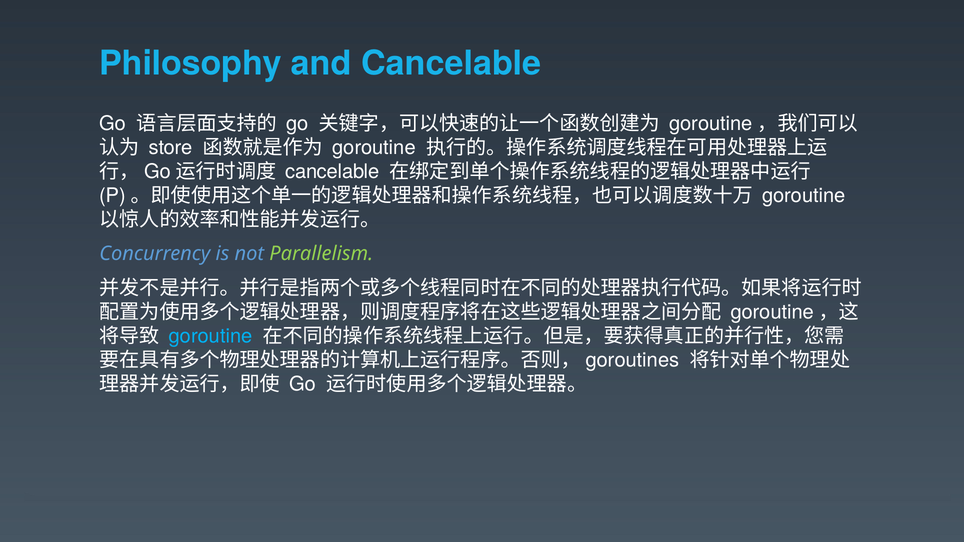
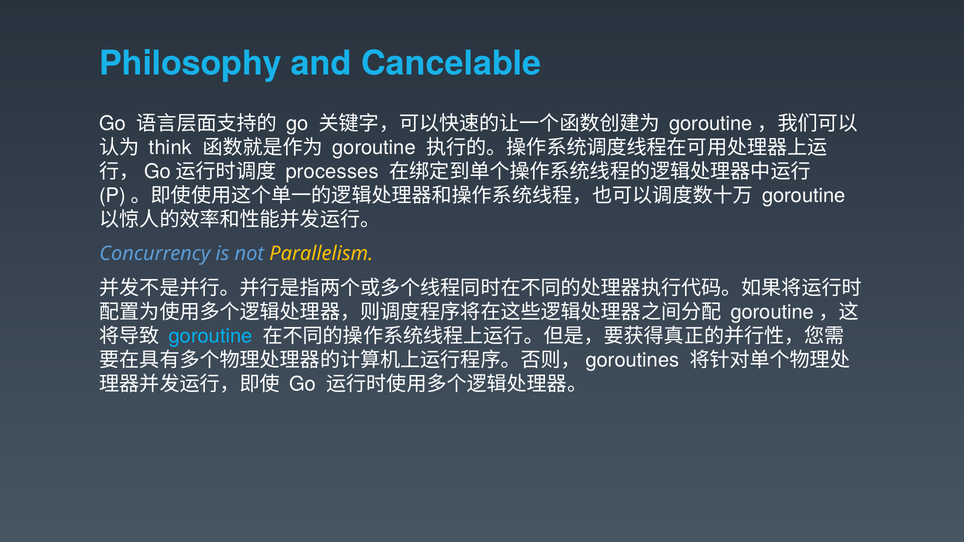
store: store -> think (170, 148)
cancelable: cancelable -> processes (332, 172)
Parallelism colour: light green -> yellow (321, 254)
